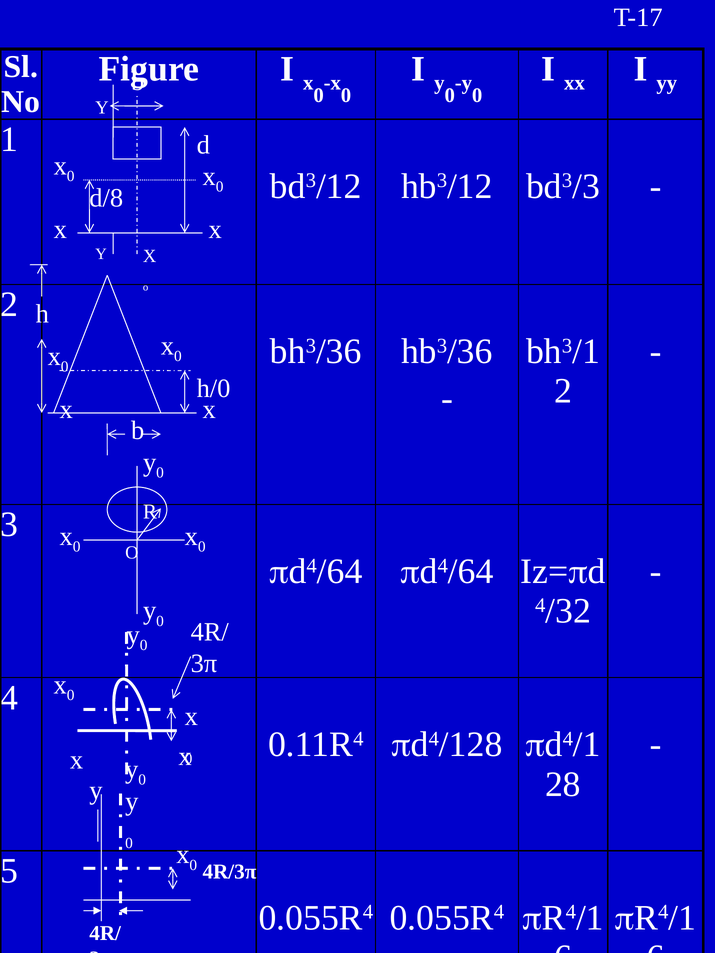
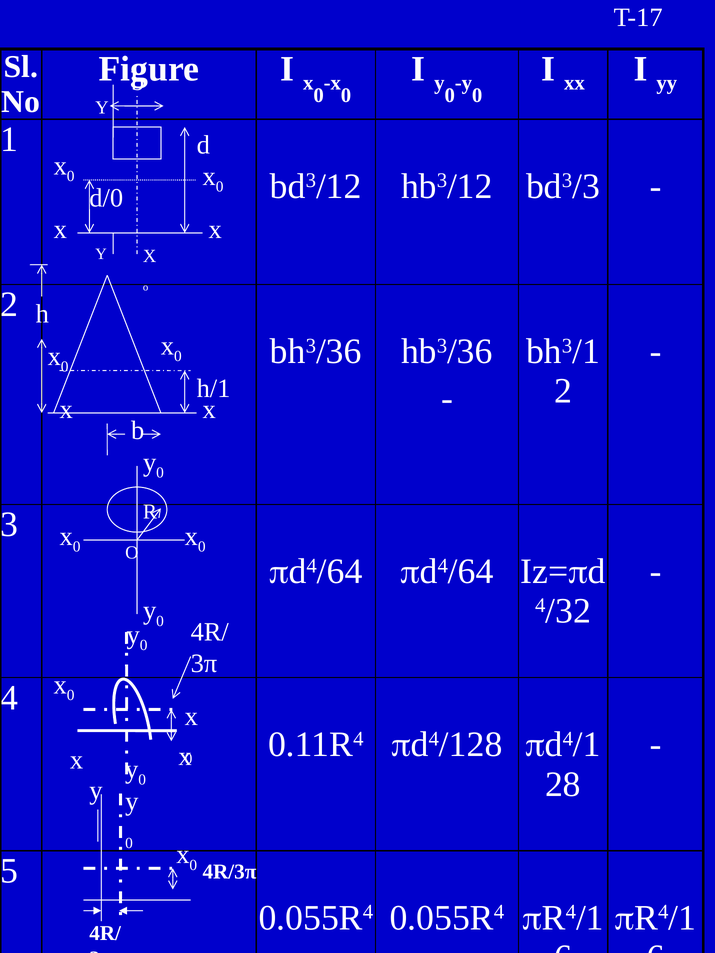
d/8: d/8 -> d/0 (106, 198)
h/0: h/0 -> h/1 (214, 389)
